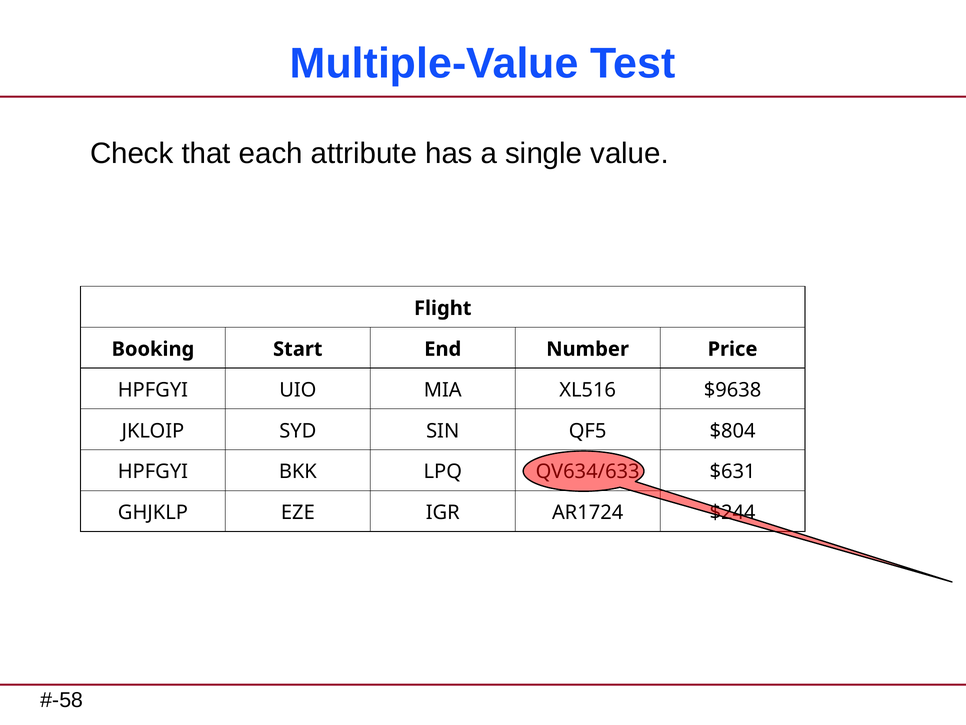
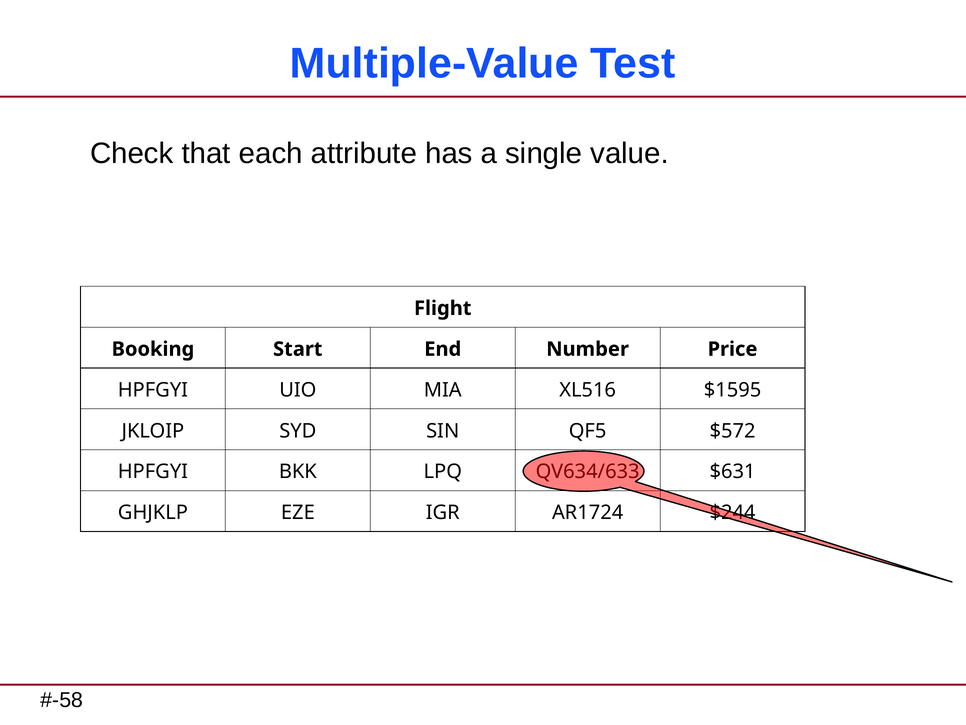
$9638: $9638 -> $1595 (733, 390)
$804: $804 -> $572 (733, 431)
